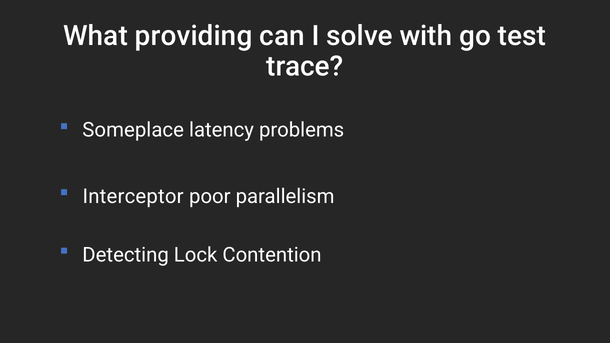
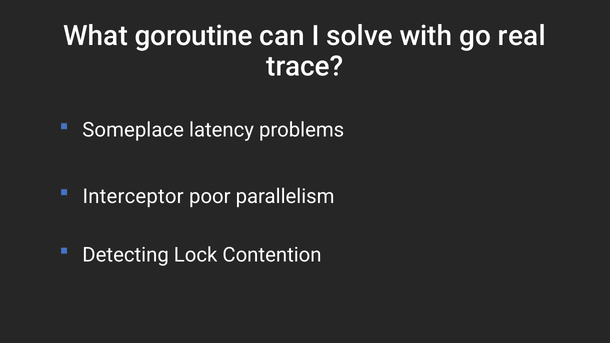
providing: providing -> goroutine (194, 36)
test: test -> real (522, 36)
